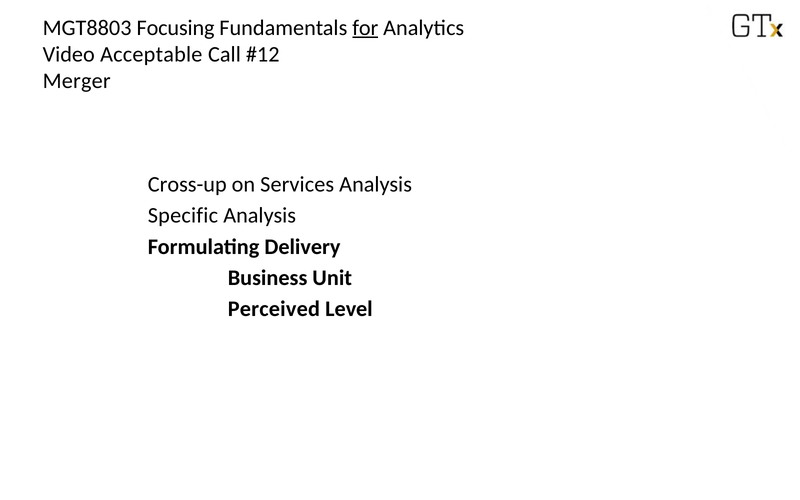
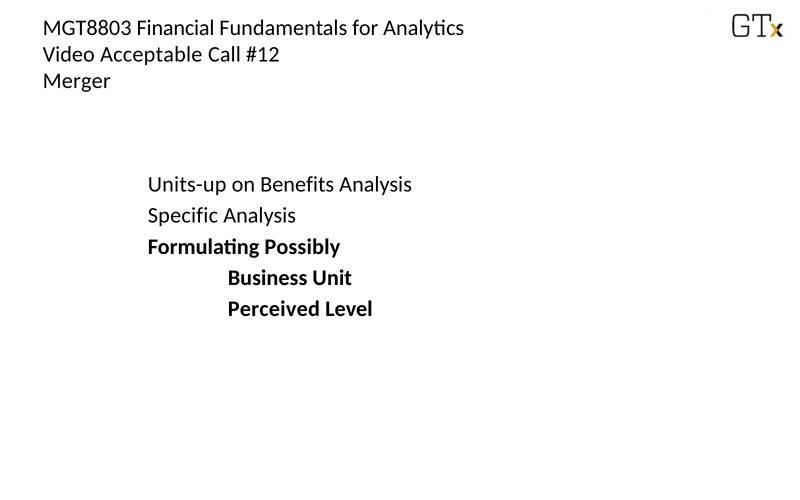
Focusing: Focusing -> Financial (176, 28)
for underline: present -> none (365, 28)
Cross-up: Cross-up -> Units-up (187, 185)
Services: Services -> Benefits (297, 185)
Delivery: Delivery -> Possibly (302, 247)
